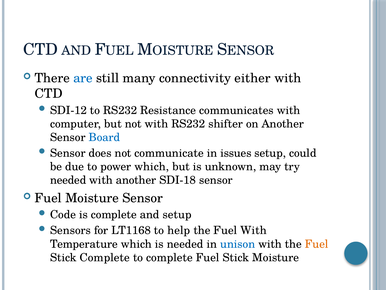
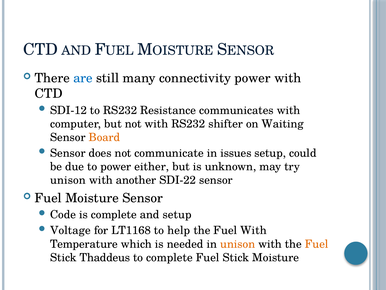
connectivity either: either -> power (253, 78)
on Another: Another -> Waiting (283, 124)
Board colour: blue -> orange (104, 137)
power which: which -> either (152, 166)
needed: needed -> unison (68, 180)
SDI-18: SDI-18 -> SDI-22 (178, 180)
Sensors: Sensors -> Voltage (70, 230)
unison colour: blue -> orange (238, 244)
Stick Complete: Complete -> Thaddeus (105, 257)
